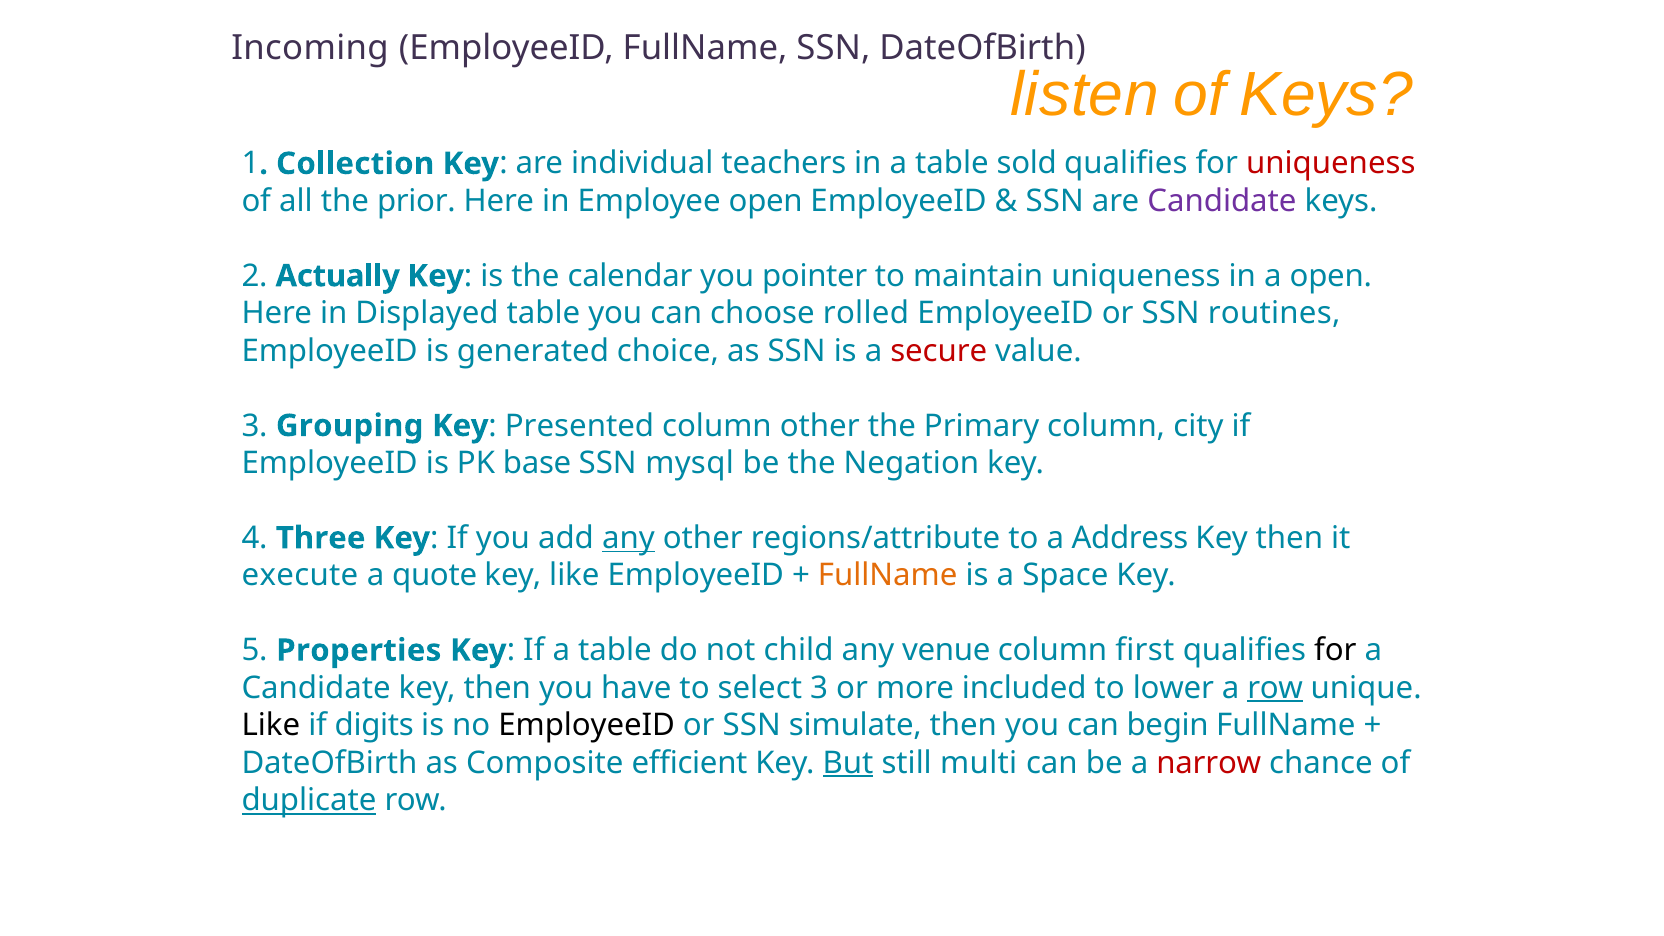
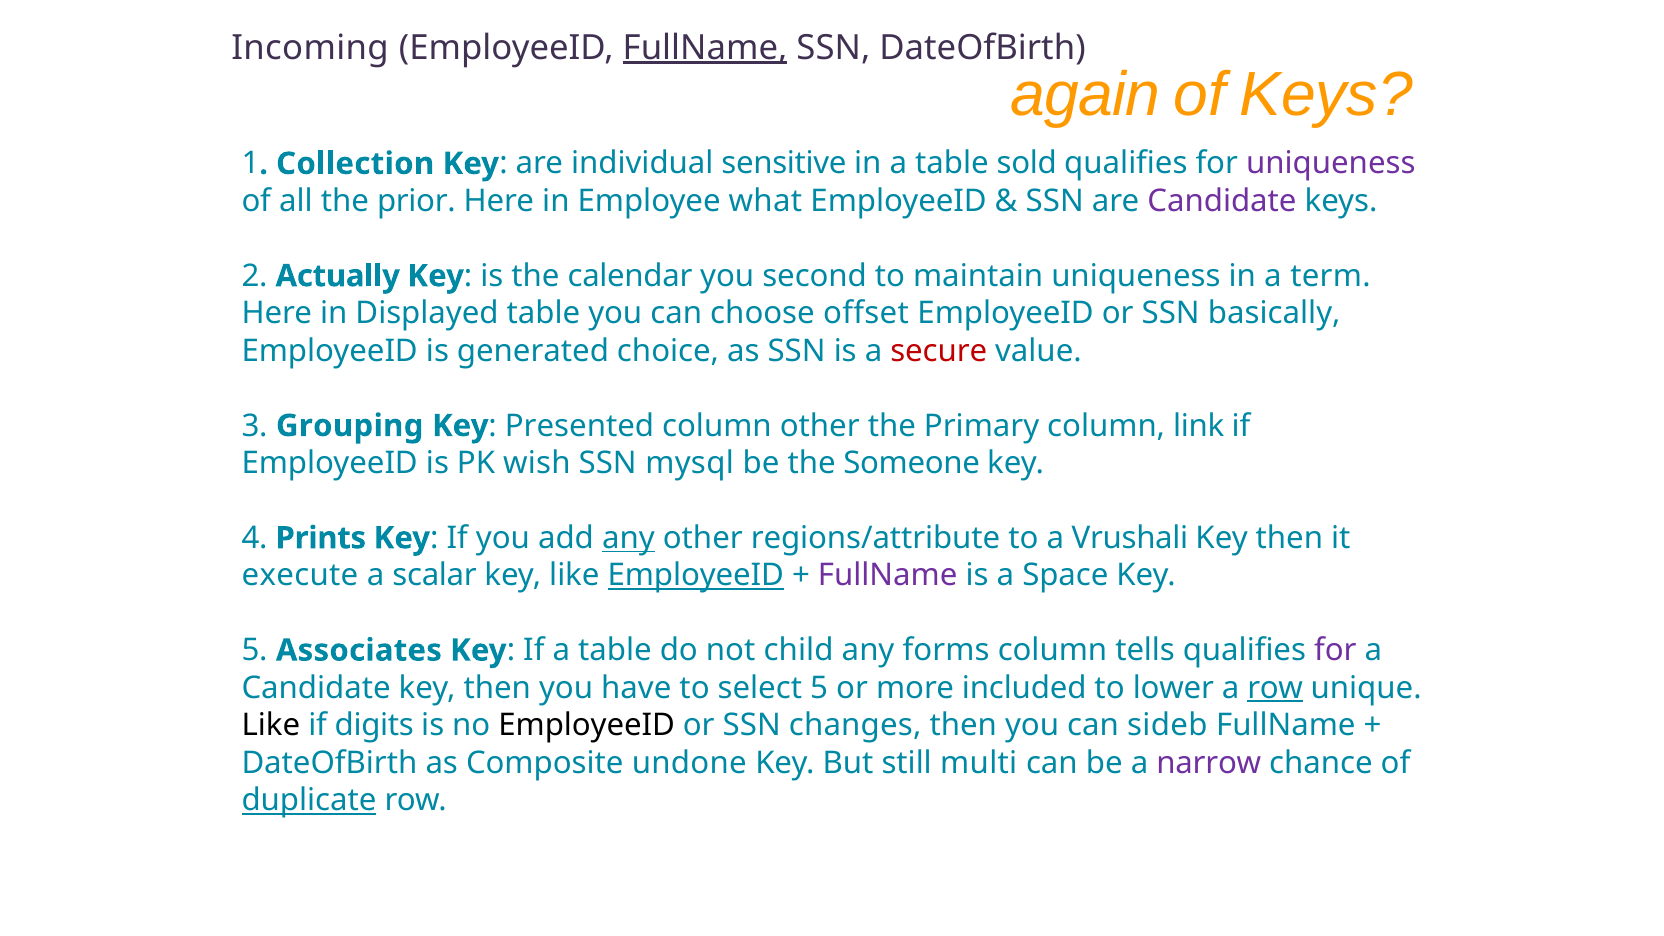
FullName underline: none -> present (705, 48)
listen: listen -> again (1085, 95)
teachers: teachers -> sensitive (784, 164)
uniqueness colour: red -> purple (1331, 164)
Employee open: open -> what (765, 201)
pointer: pointer -> second (815, 276)
a open: open -> term (1331, 276)
rolled: rolled -> offset (866, 313)
routines: routines -> basically (1274, 313)
city: city -> link (1199, 426)
base: base -> wish (537, 463)
Negation: Negation -> Someone (912, 463)
Three: Three -> Prints (321, 538)
Address: Address -> Vrushali (1130, 538)
quote: quote -> scalar (435, 576)
EmployeeID underline: none -> present (696, 576)
FullName colour: orange -> purple (888, 576)
Properties: Properties -> Associates (359, 650)
venue: venue -> forms (946, 650)
first: first -> tells (1145, 650)
for colour: black -> purple (1335, 650)
select 3: 3 -> 5 (819, 688)
simulate: simulate -> changes (855, 725)
begin: begin -> sideb (1167, 725)
efficient: efficient -> undone (689, 763)
But underline: present -> none (848, 763)
narrow colour: red -> purple (1209, 763)
